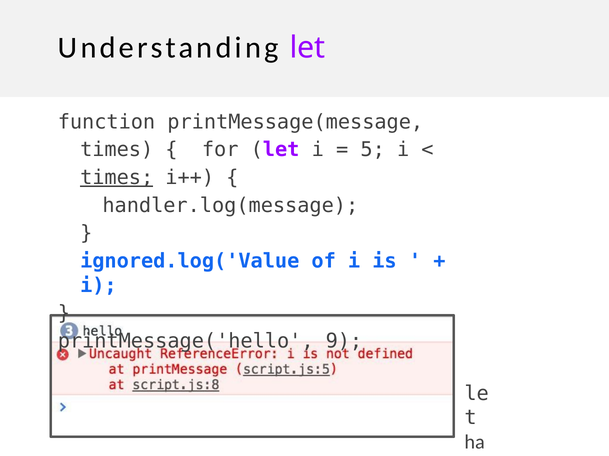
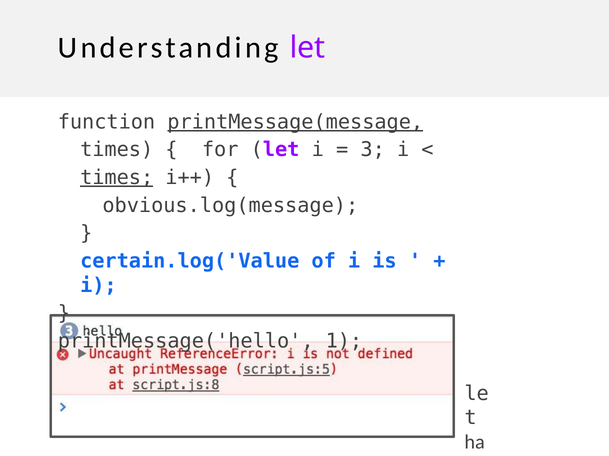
printMessage(message underline: none -> present (295, 122)
5: 5 -> 3 (373, 150)
handler.log(message: handler.log(message -> obvious.log(message (230, 206)
ignored.log('Value: ignored.log('Value -> certain.log('Value (190, 261)
9: 9 -> 1 (344, 342)
